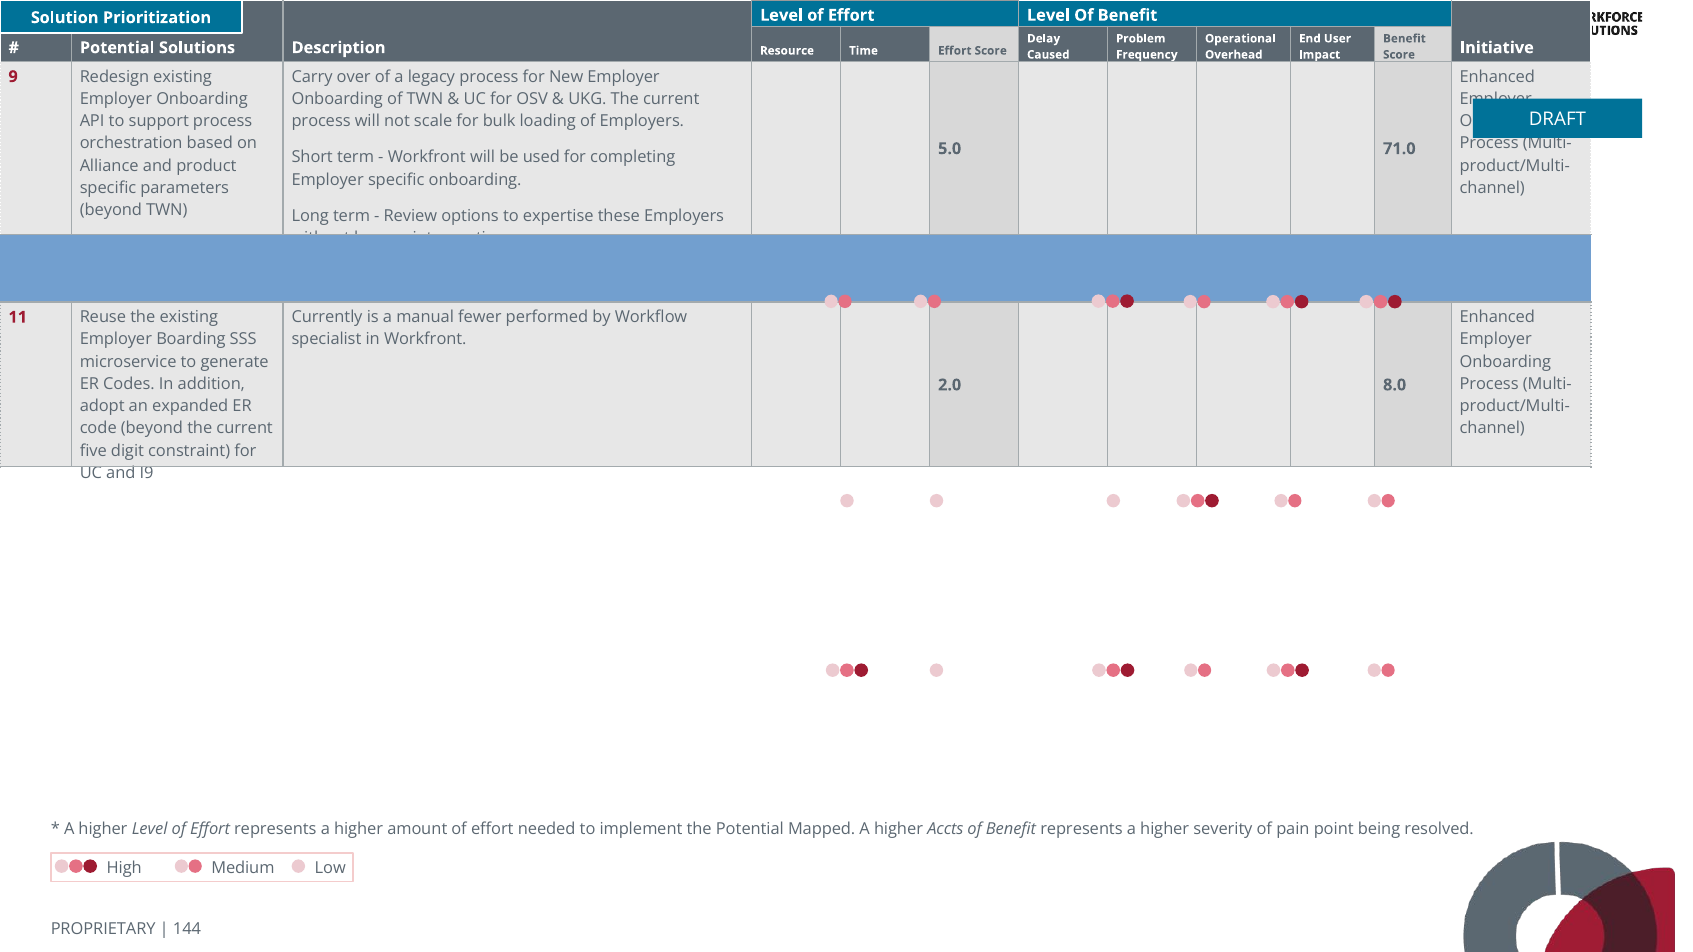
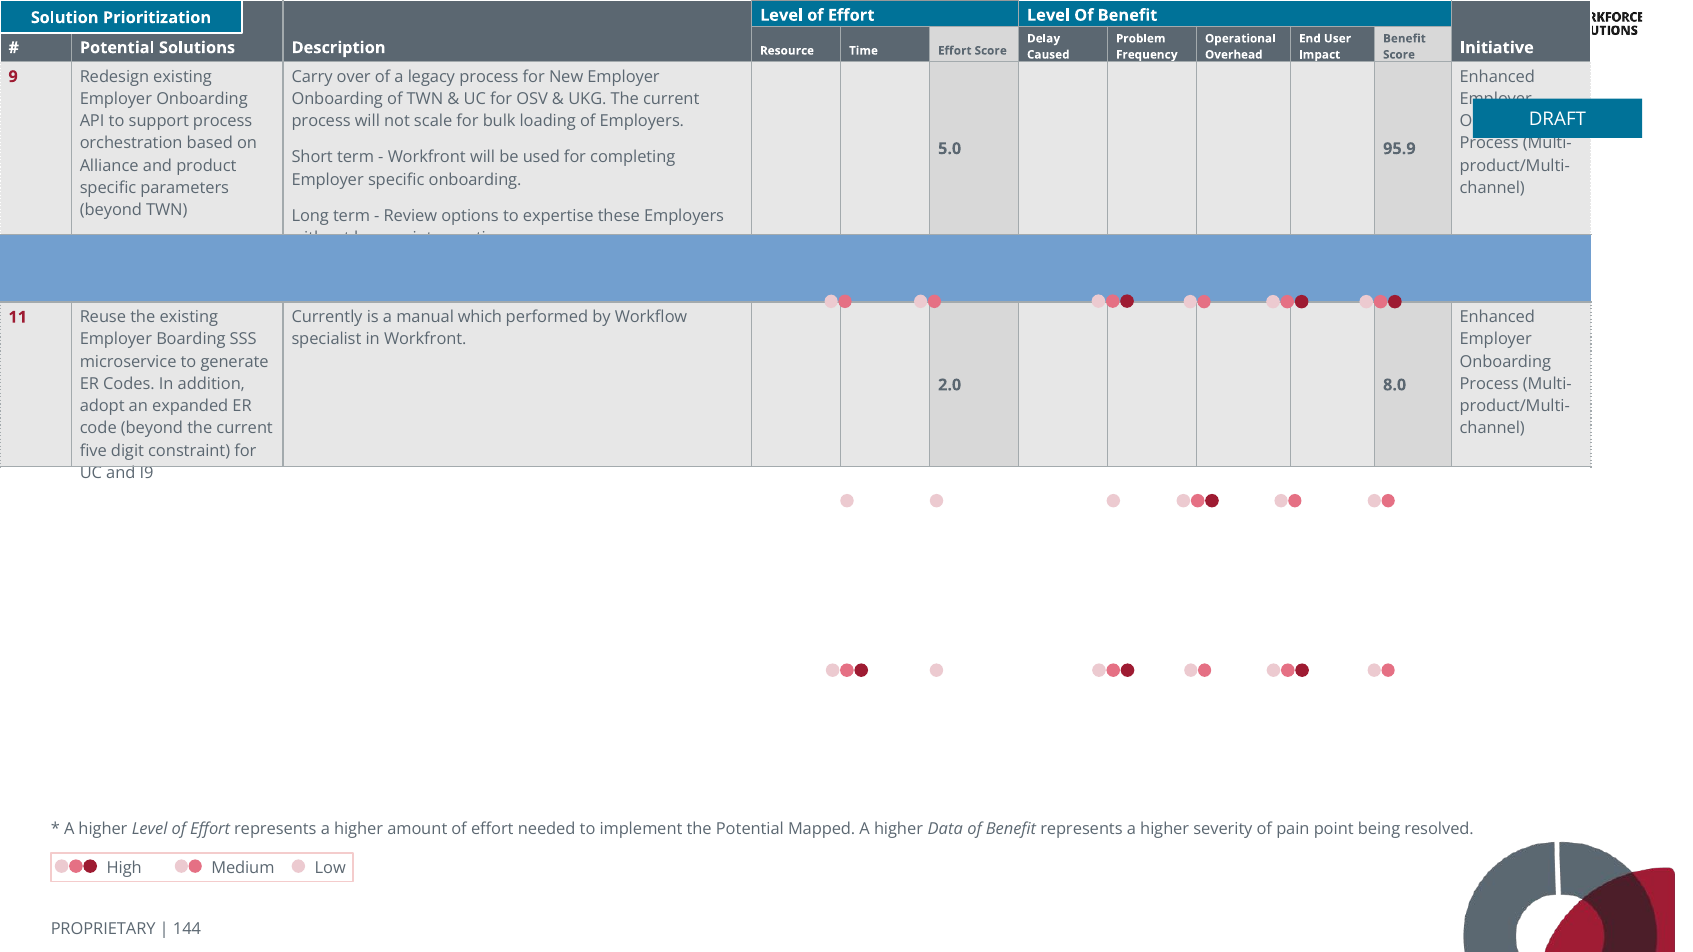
71.0: 71.0 -> 95.9 (1399, 149)
fewer: fewer -> which (480, 317)
Accts: Accts -> Data (945, 830)
